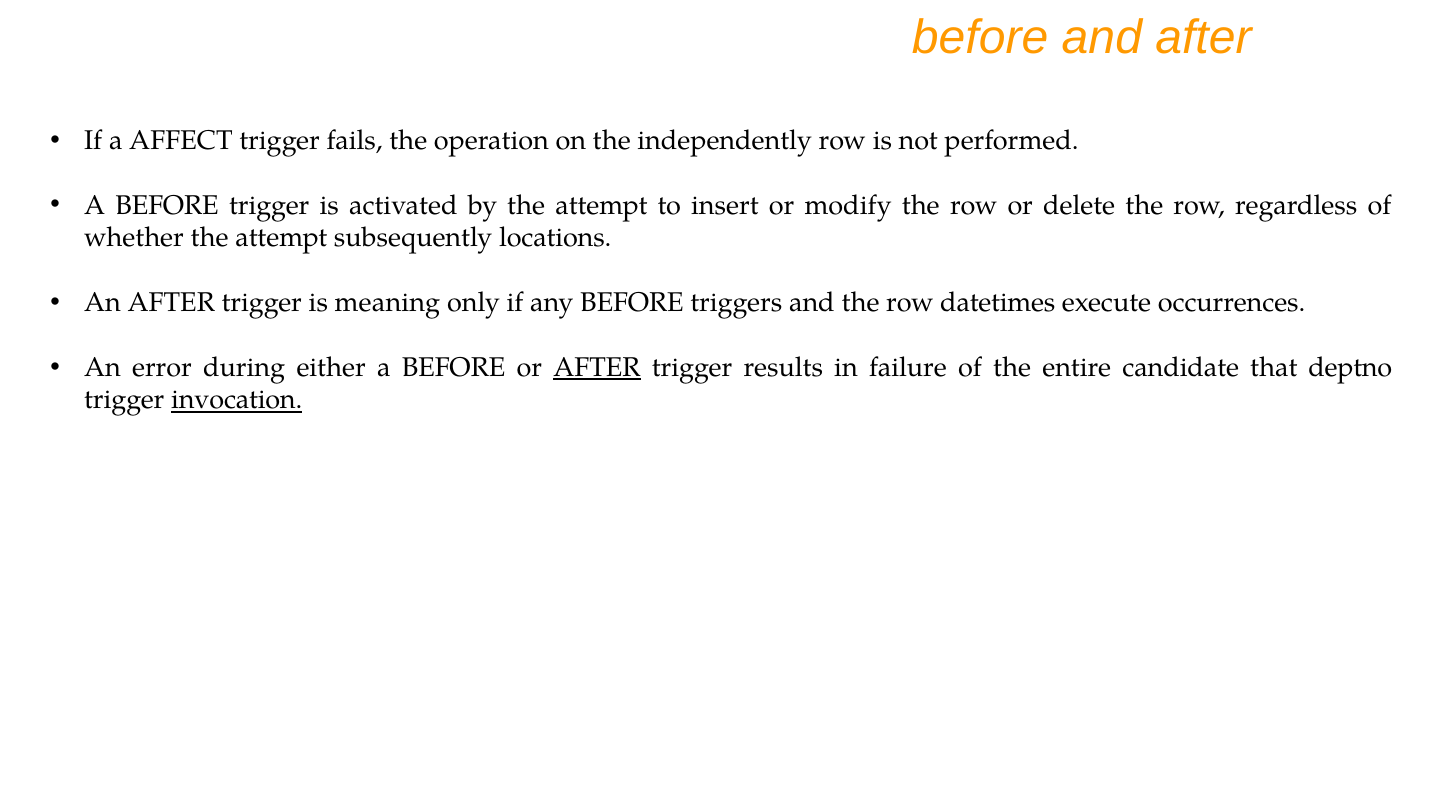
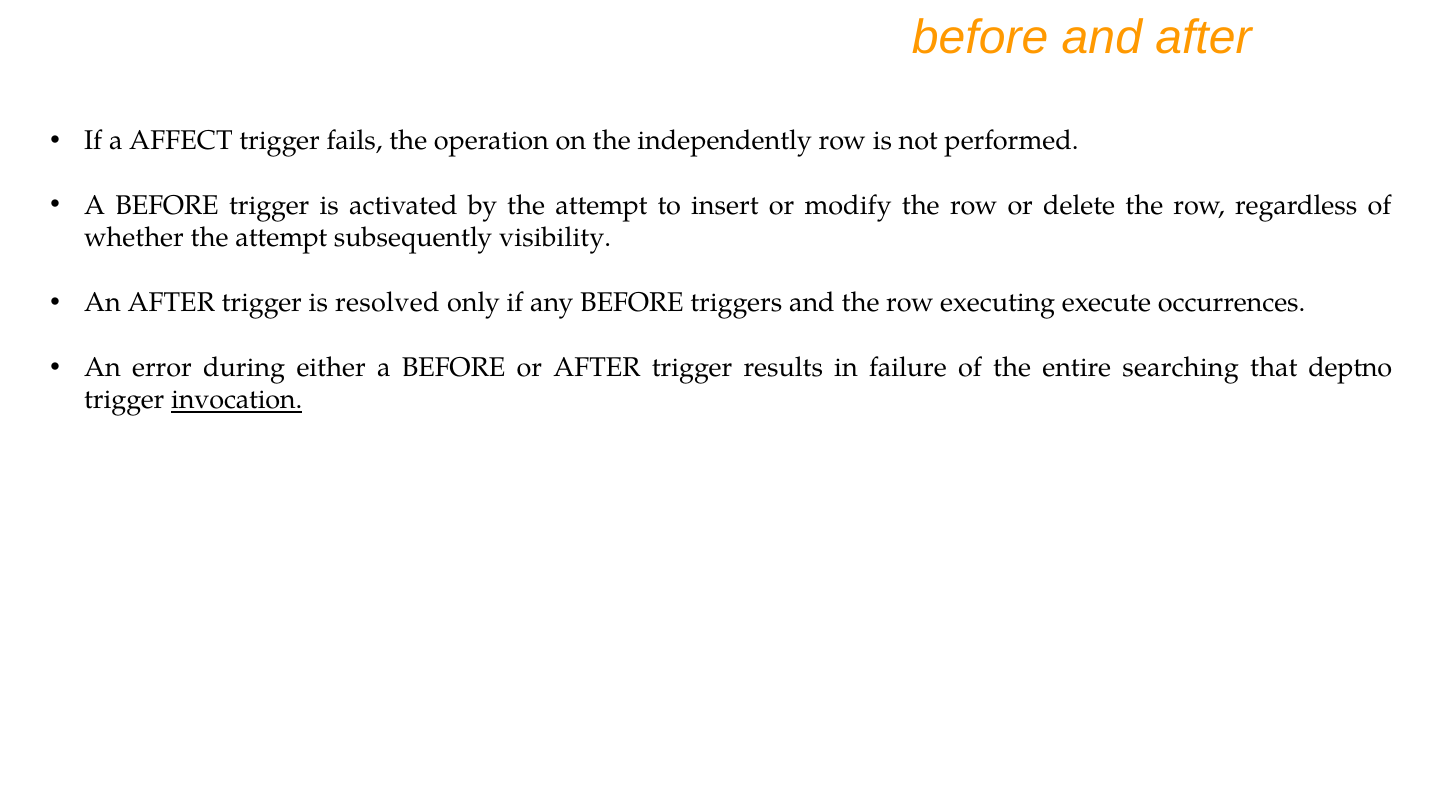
locations: locations -> visibility (555, 238)
meaning: meaning -> resolved (387, 303)
datetimes: datetimes -> executing (998, 303)
AFTER underline: present -> none (597, 368)
candidate: candidate -> searching (1181, 368)
